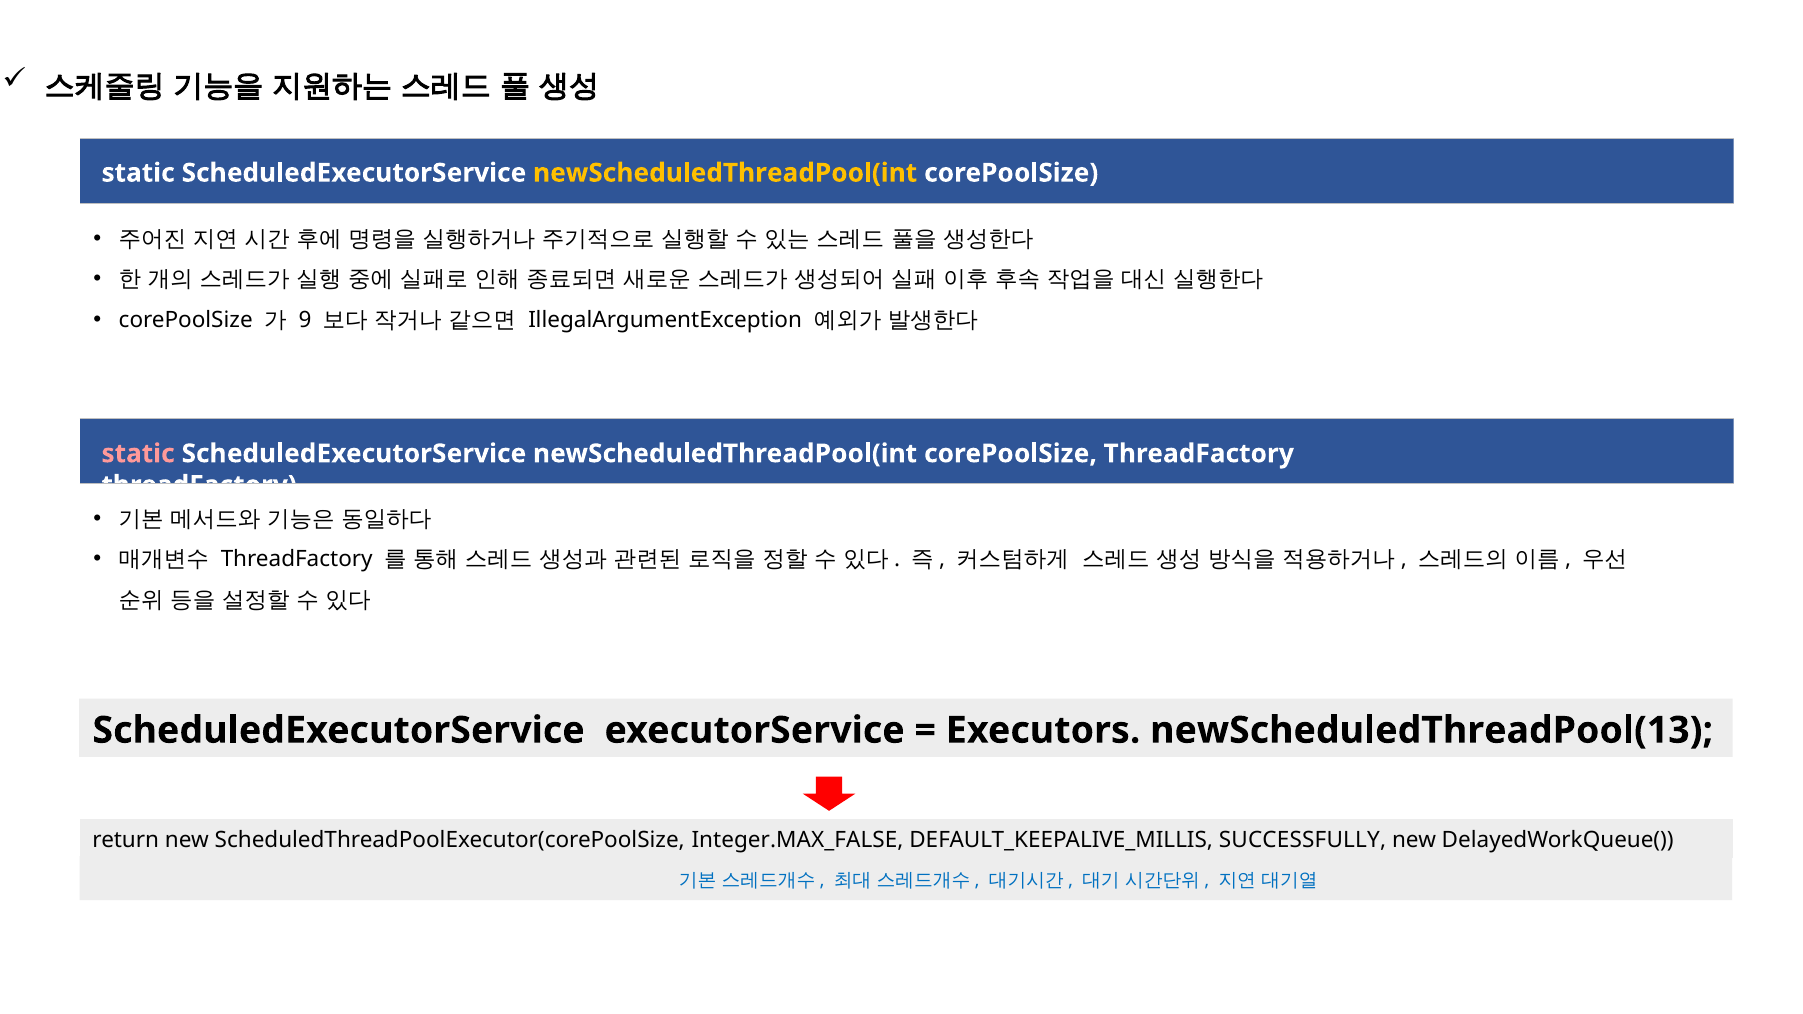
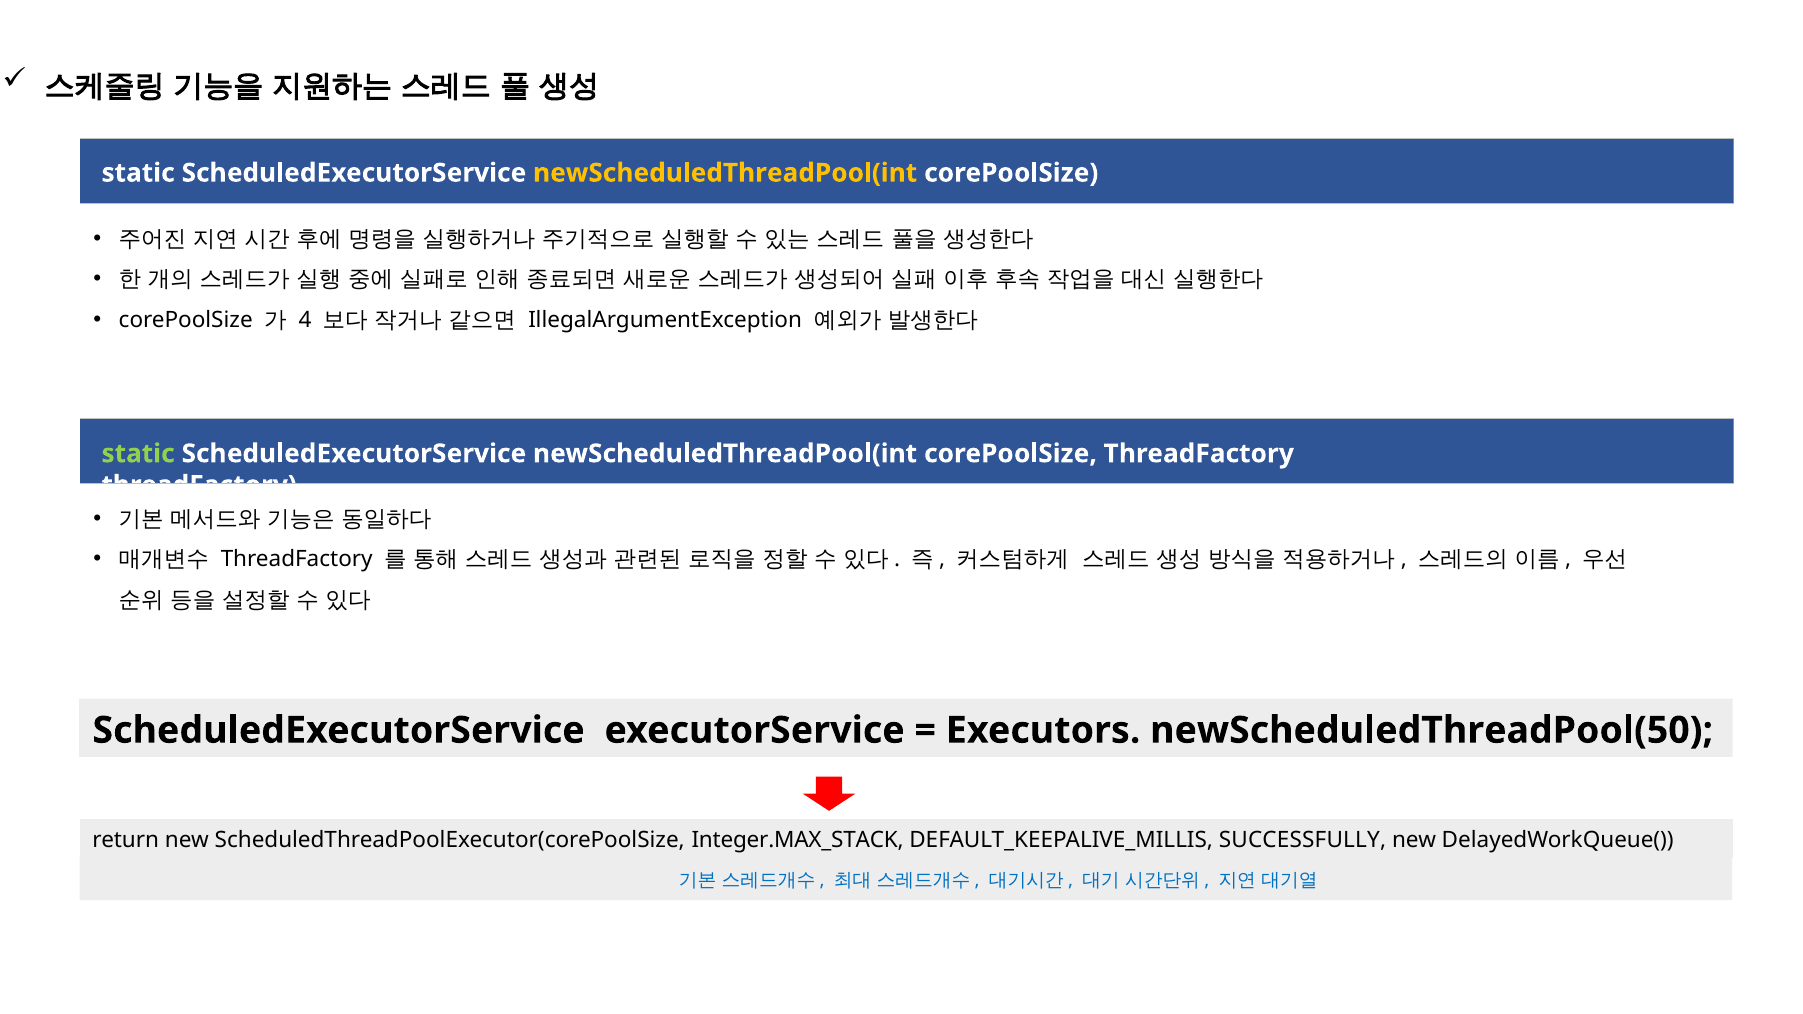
9: 9 -> 4 (305, 320)
static colour: pink -> light green (138, 454)
newScheduledThreadPool(13: newScheduledThreadPool(13 -> newScheduledThreadPool(50 (1432, 730)
Integer.MAX_FALSE: Integer.MAX_FALSE -> Integer.MAX_STACK (798, 840)
